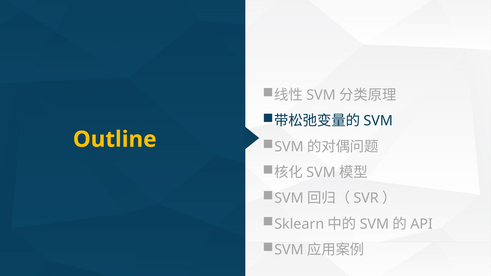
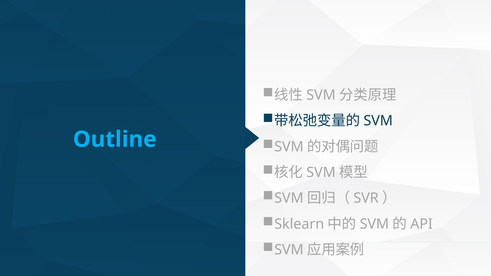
Outline colour: yellow -> light blue (115, 139)
